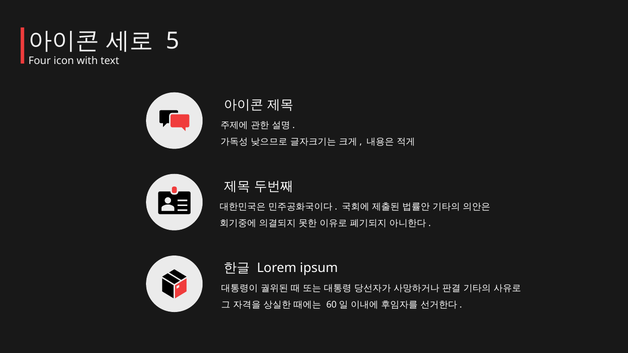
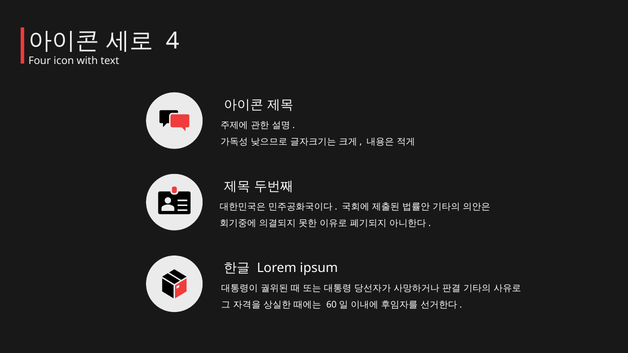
5: 5 -> 4 (173, 41)
